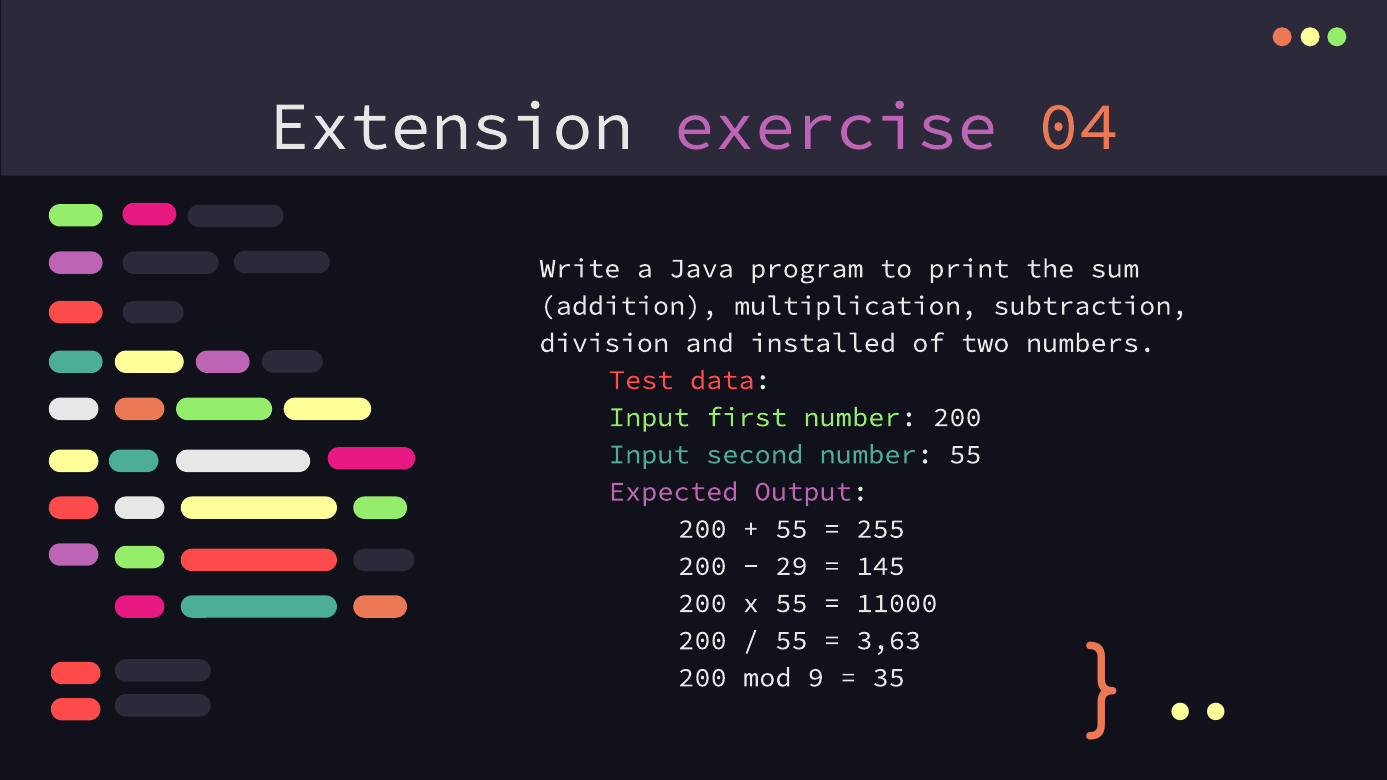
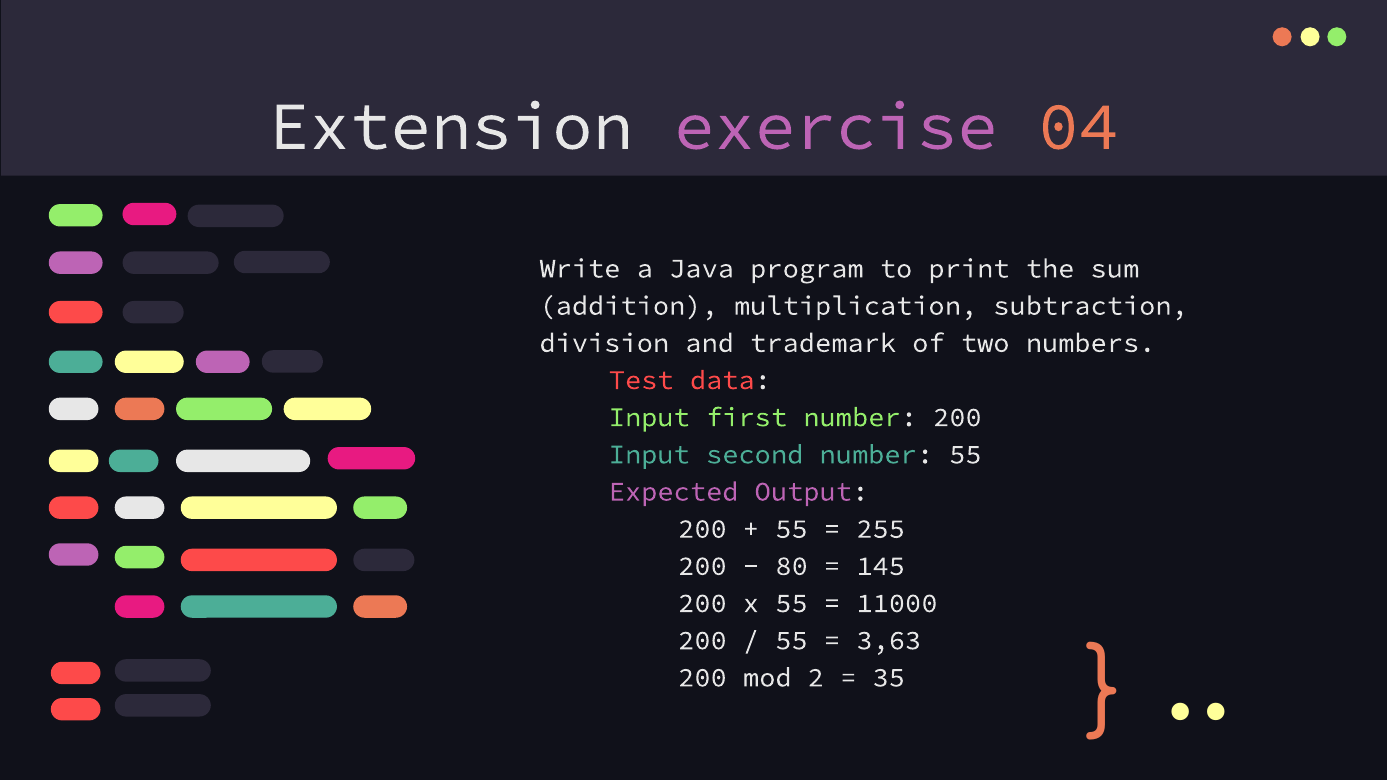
installed: installed -> trademark (823, 343)
29: 29 -> 80 (792, 566)
9: 9 -> 2 (816, 678)
